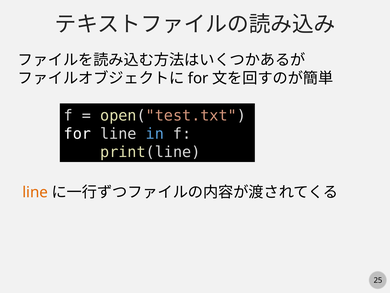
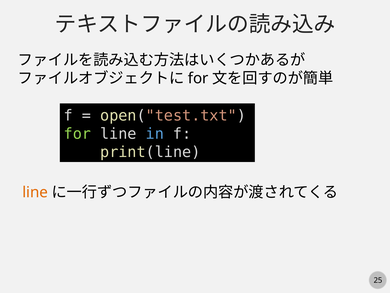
for colour: white -> light green (77, 134)
